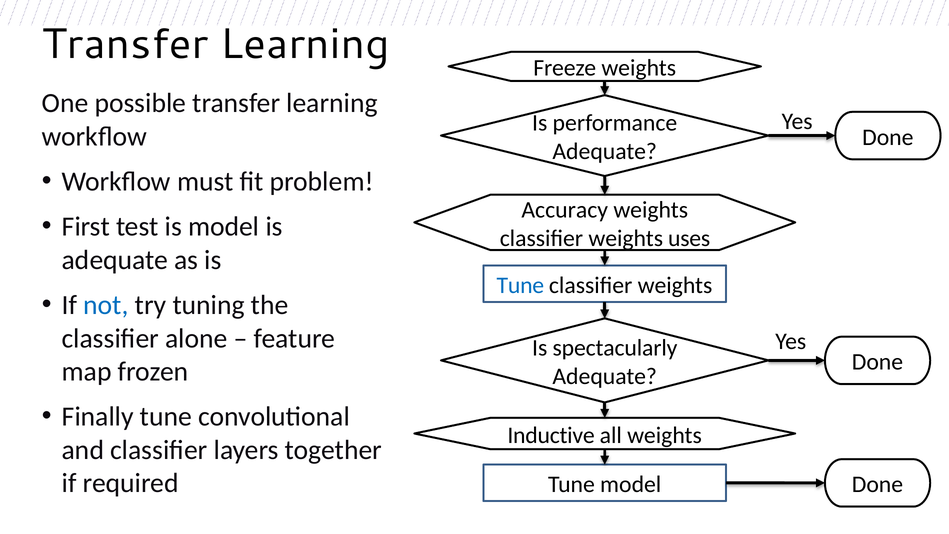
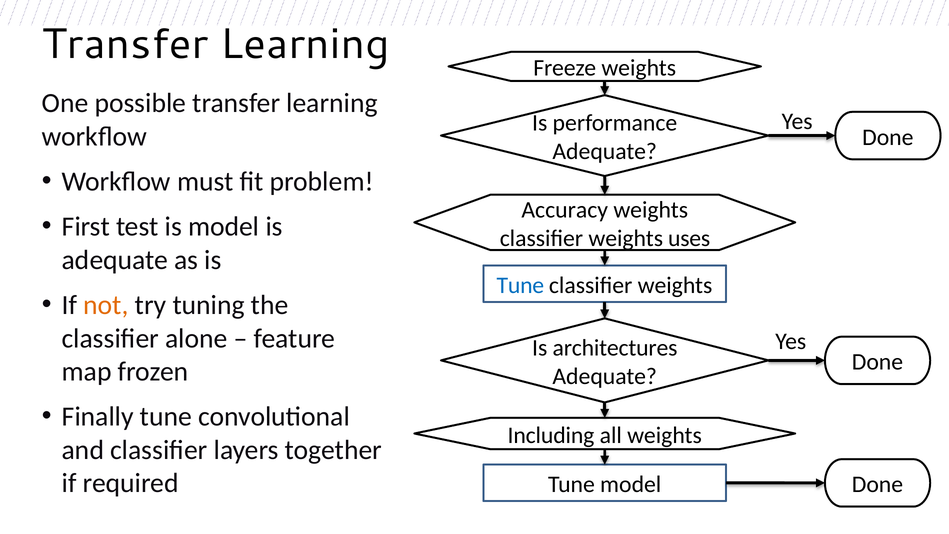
not colour: blue -> orange (106, 305)
spectacularly: spectacularly -> architectures (615, 348)
Inductive: Inductive -> Including (551, 435)
